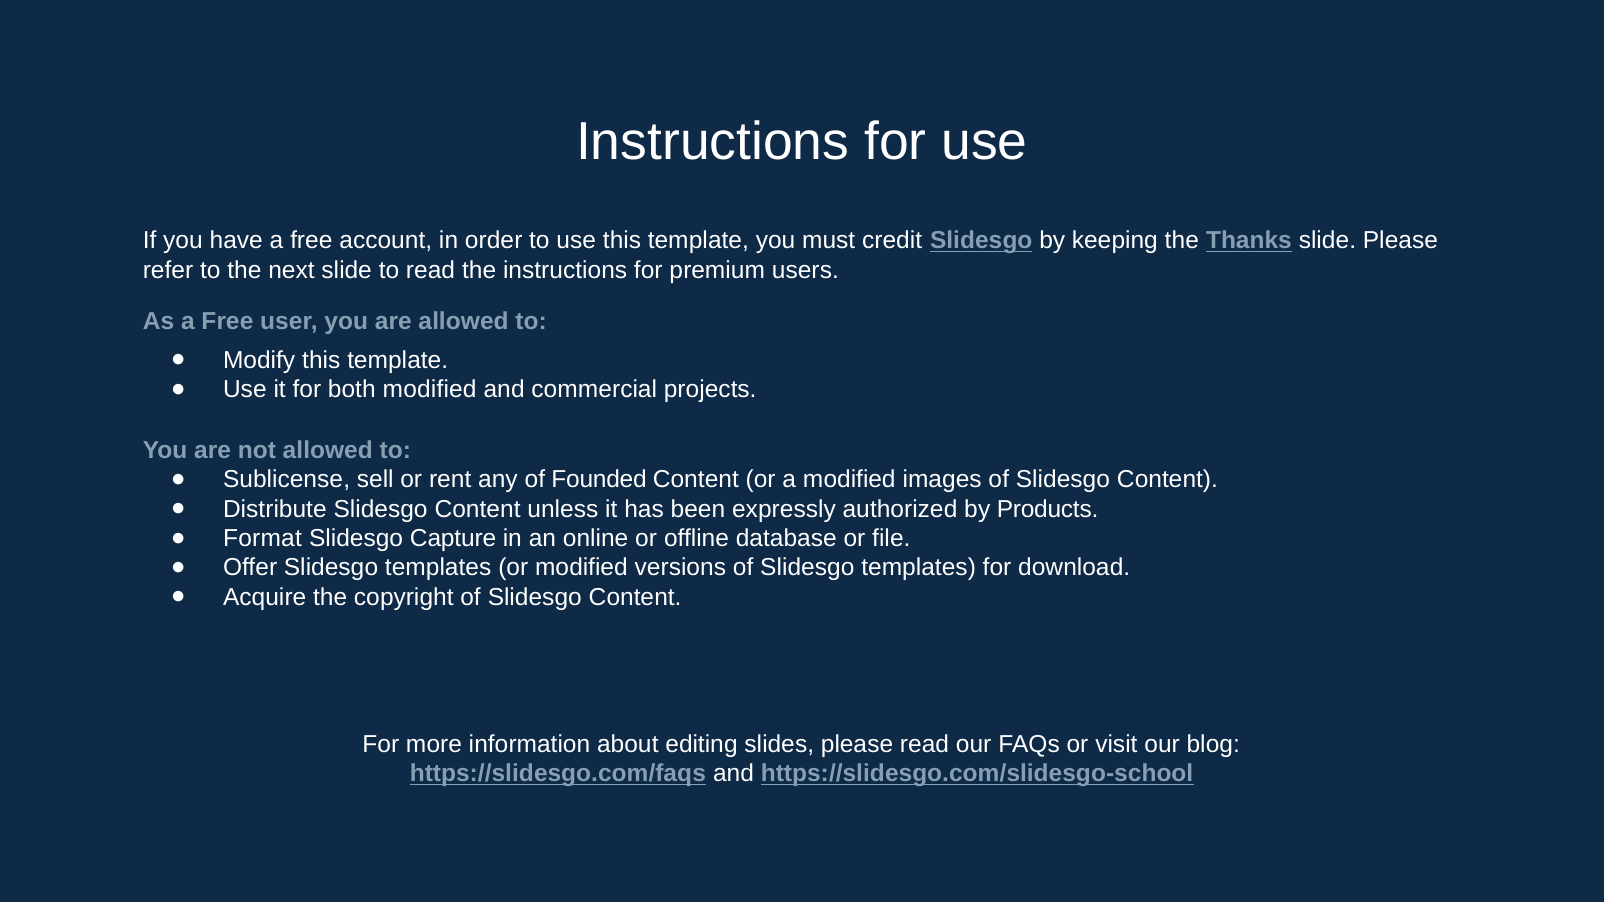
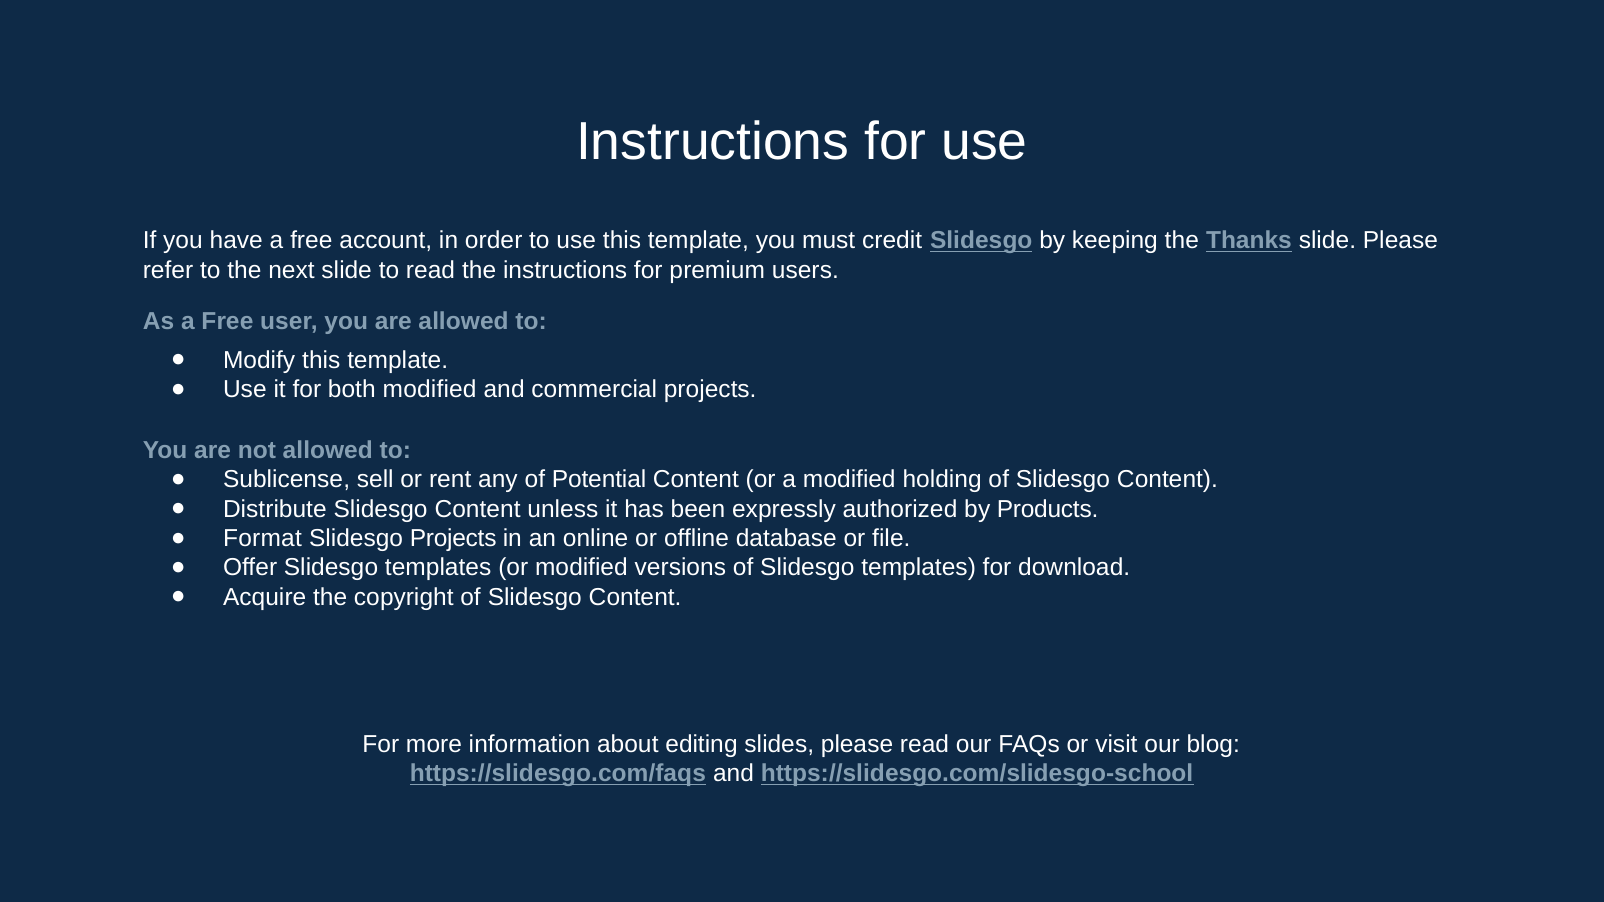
Founded: Founded -> Potential (599, 480)
images: images -> holding (942, 480)
Slidesgo Capture: Capture -> Projects (453, 539)
